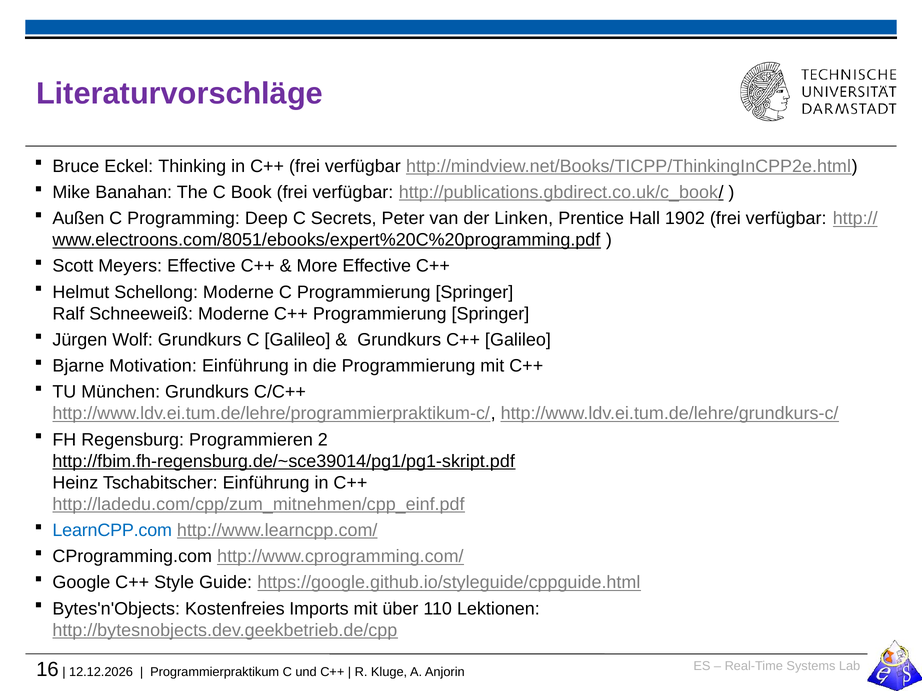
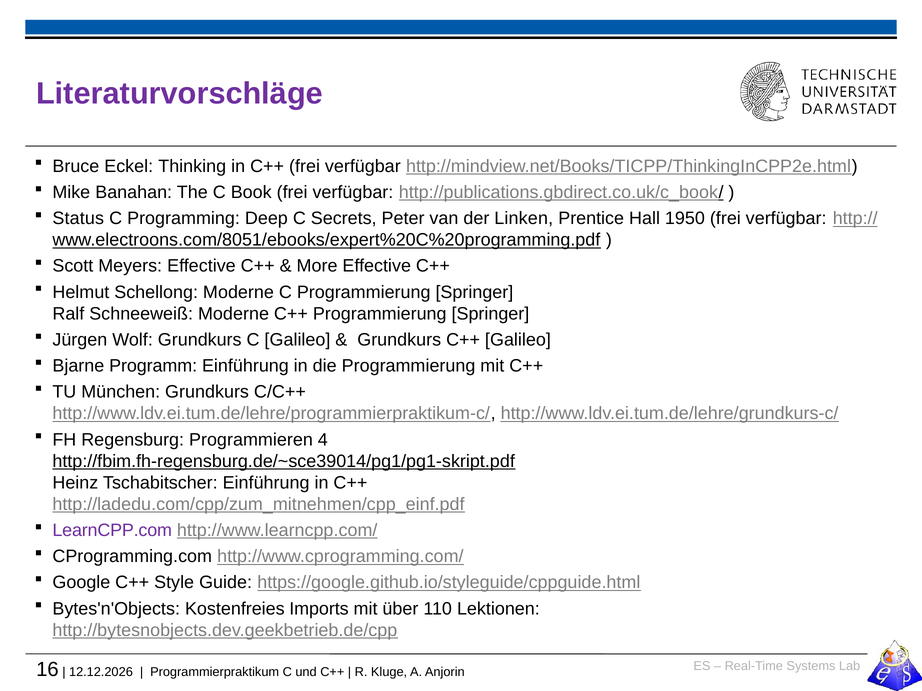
Außen: Außen -> Status (78, 219)
1902: 1902 -> 1950 (685, 219)
Motivation: Motivation -> Programm (153, 366)
2: 2 -> 4 (323, 440)
LearnCPP.com colour: blue -> purple (112, 531)
